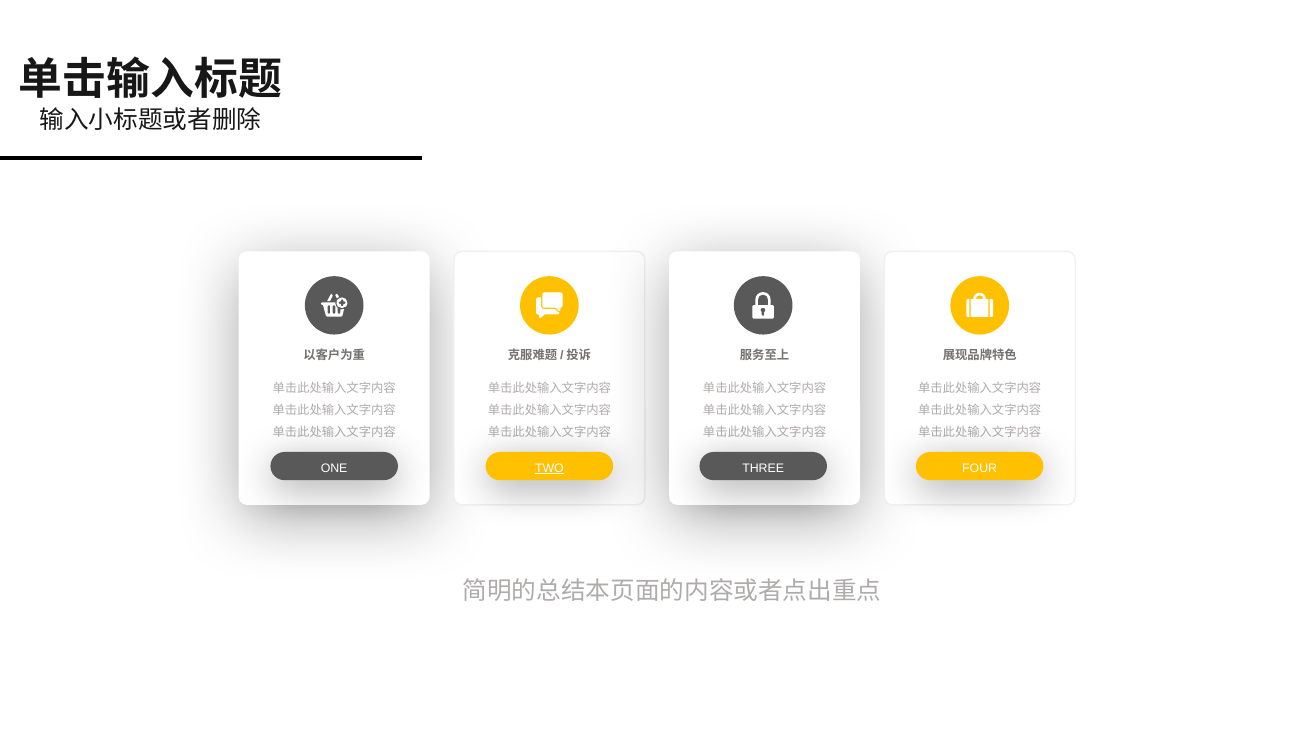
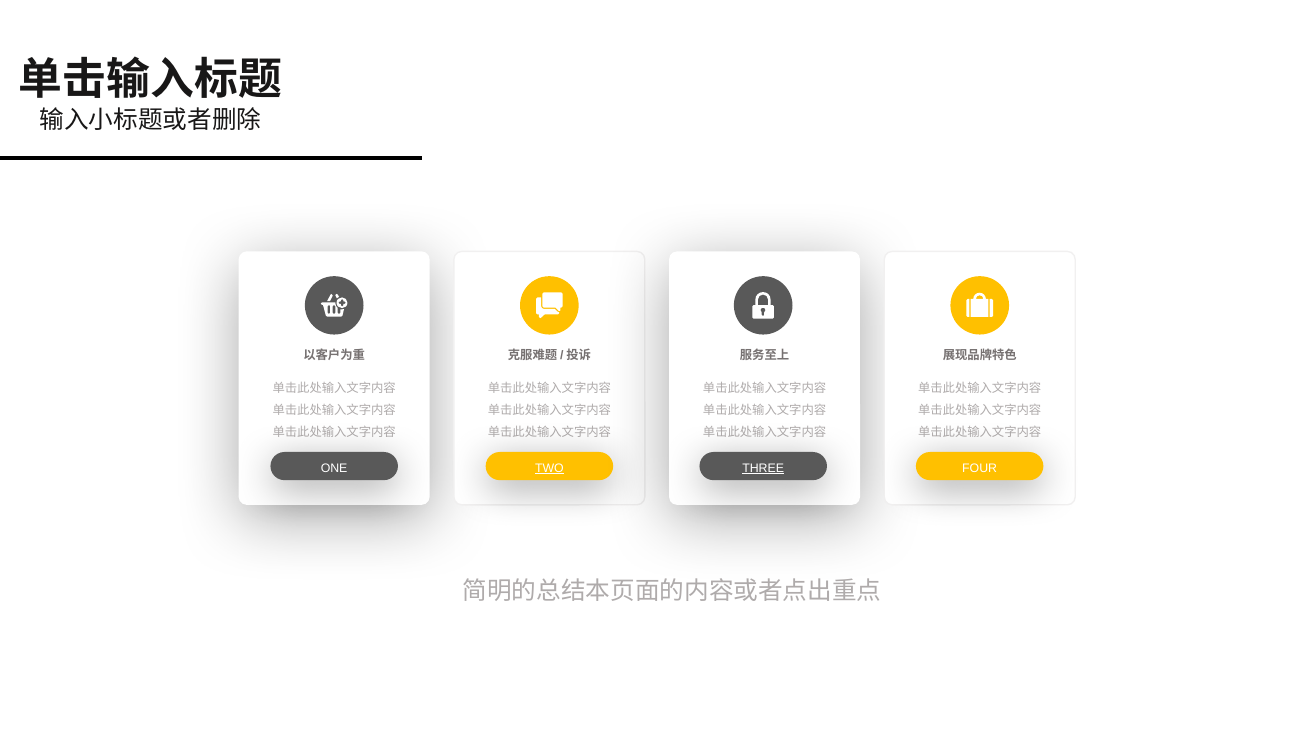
THREE underline: none -> present (763, 468)
